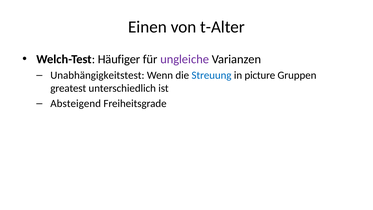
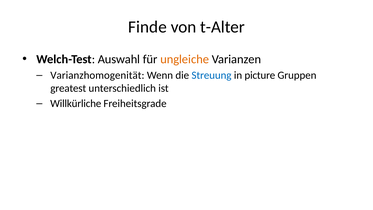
Einen: Einen -> Finde (147, 27)
Häufiger: Häufiger -> Auswahl (119, 59)
ungleiche colour: purple -> orange (185, 59)
Unabhängigkeitstest: Unabhängigkeitstest -> Varianzhomogenität (97, 75)
Absteigend: Absteigend -> Willkürliche (76, 103)
